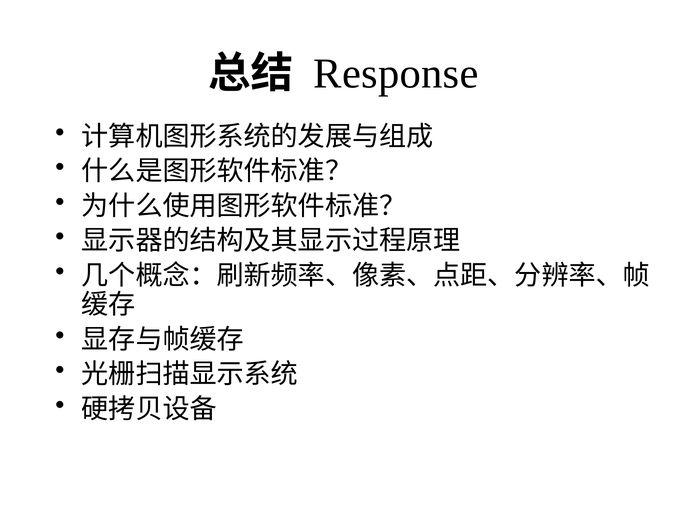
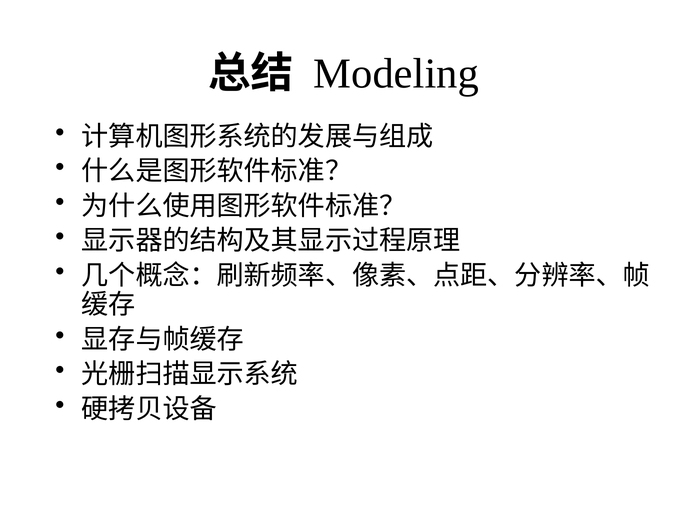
Response: Response -> Modeling (396, 74)
